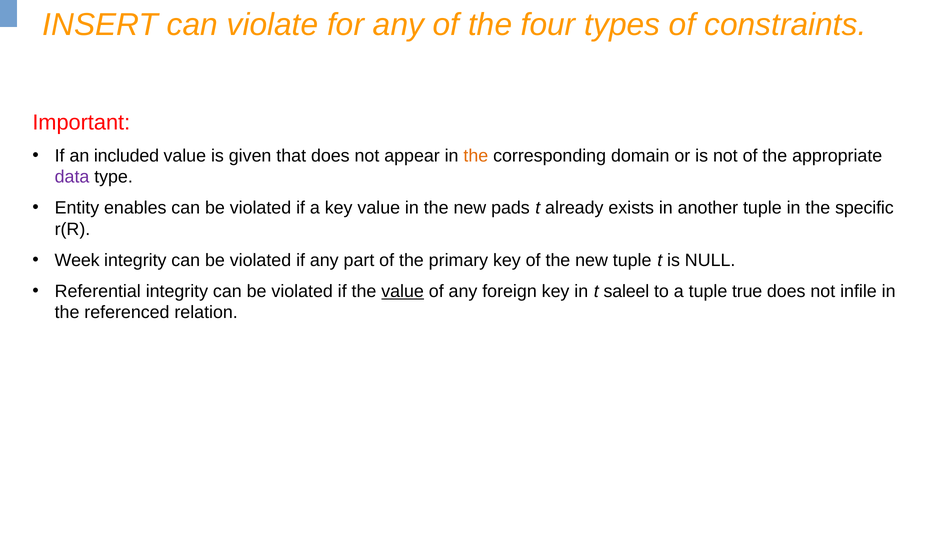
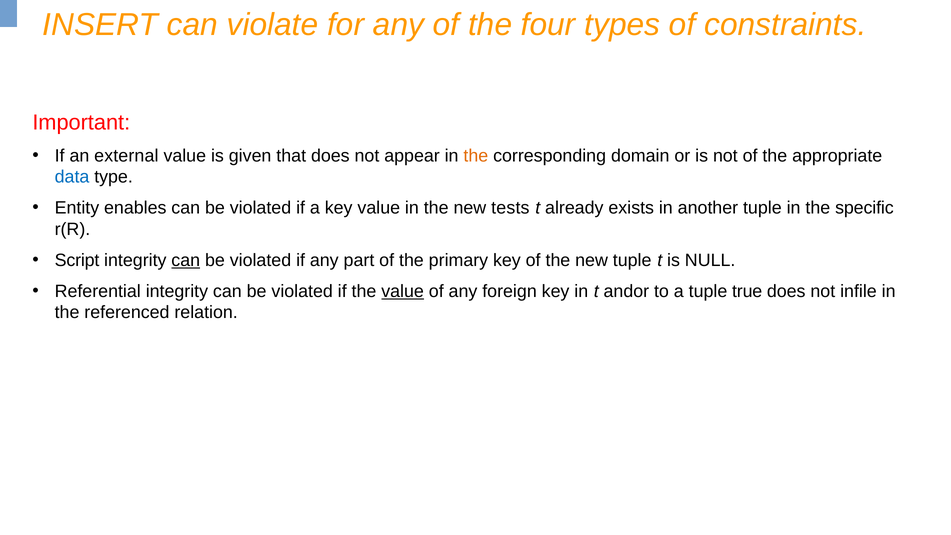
included: included -> external (126, 156)
data colour: purple -> blue (72, 177)
pads: pads -> tests (510, 208)
Week: Week -> Script (77, 260)
can underline: none -> present (186, 260)
saleel: saleel -> andor (626, 291)
